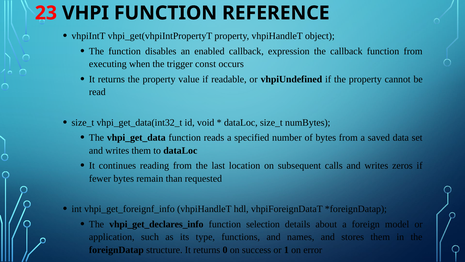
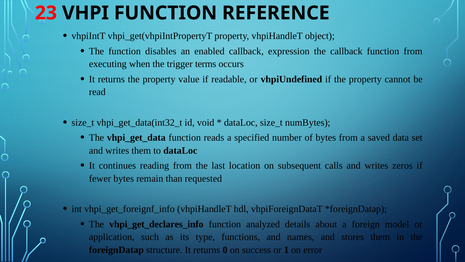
const: const -> terms (206, 64)
selection: selection -> analyzed (263, 224)
